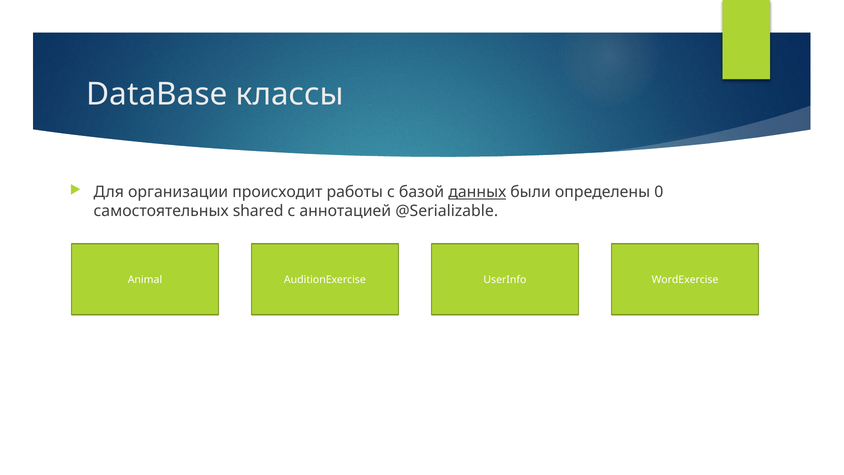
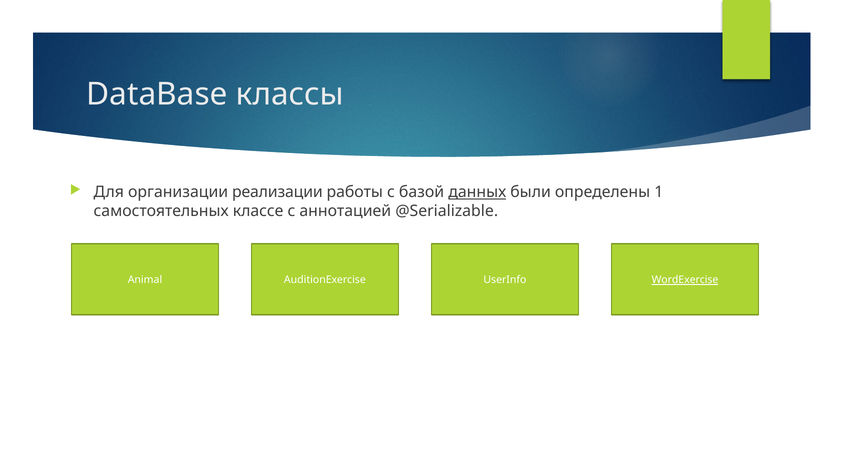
происходит: происходит -> реализации (277, 192)
0: 0 -> 1 (659, 192)
shared: shared -> классе (258, 211)
WordExercise underline: none -> present (685, 280)
